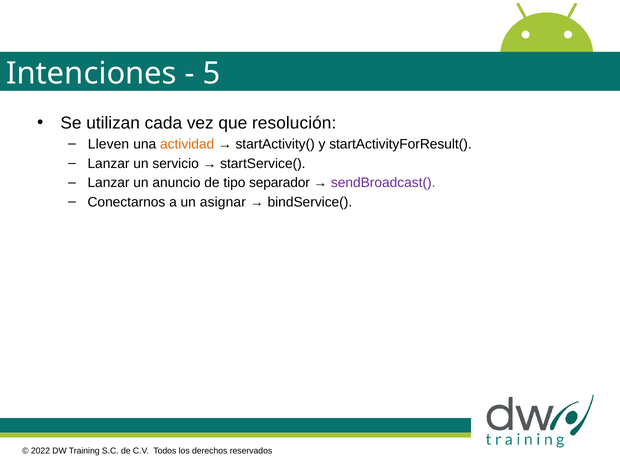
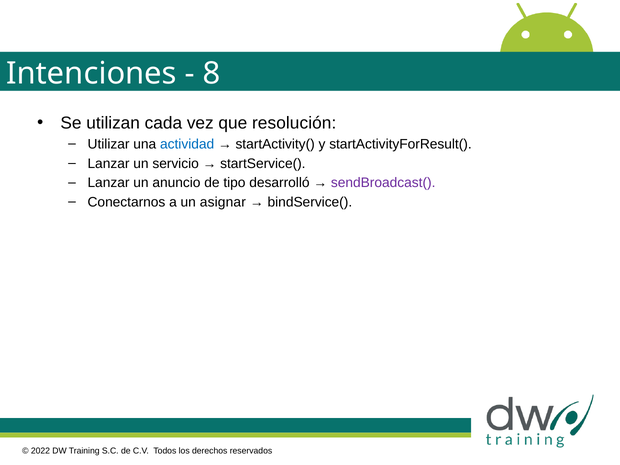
5: 5 -> 8 (212, 73)
Lleven: Lleven -> Utilizar (109, 144)
actividad colour: orange -> blue (187, 144)
separador: separador -> desarrolló (279, 183)
